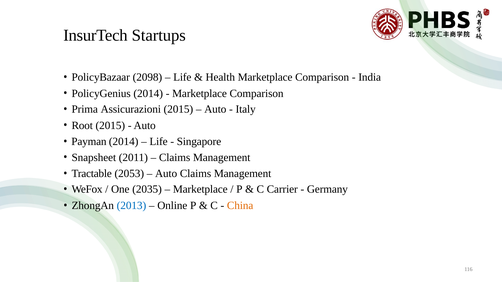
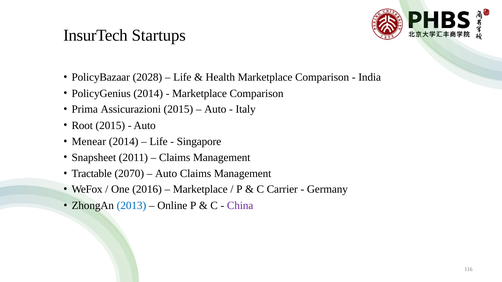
2098: 2098 -> 2028 (147, 77)
Payman: Payman -> Menear (89, 142)
2053: 2053 -> 2070 (129, 174)
2035: 2035 -> 2016 (147, 190)
China colour: orange -> purple (240, 206)
